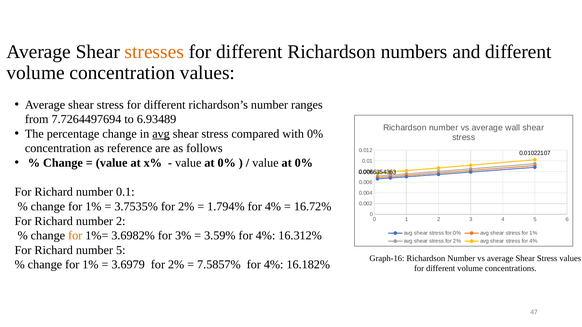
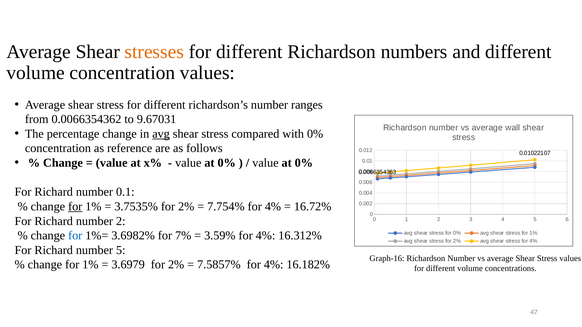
7.7264497694: 7.7264497694 -> 0.0066354362 (86, 119)
6.93489: 6.93489 -> 9.67031 (157, 119)
for underline: none -> present (75, 207)
1.794%: 1.794% -> 7.754% (226, 207)
for colour: orange -> blue (75, 236)
3%: 3% -> 7% (183, 236)
